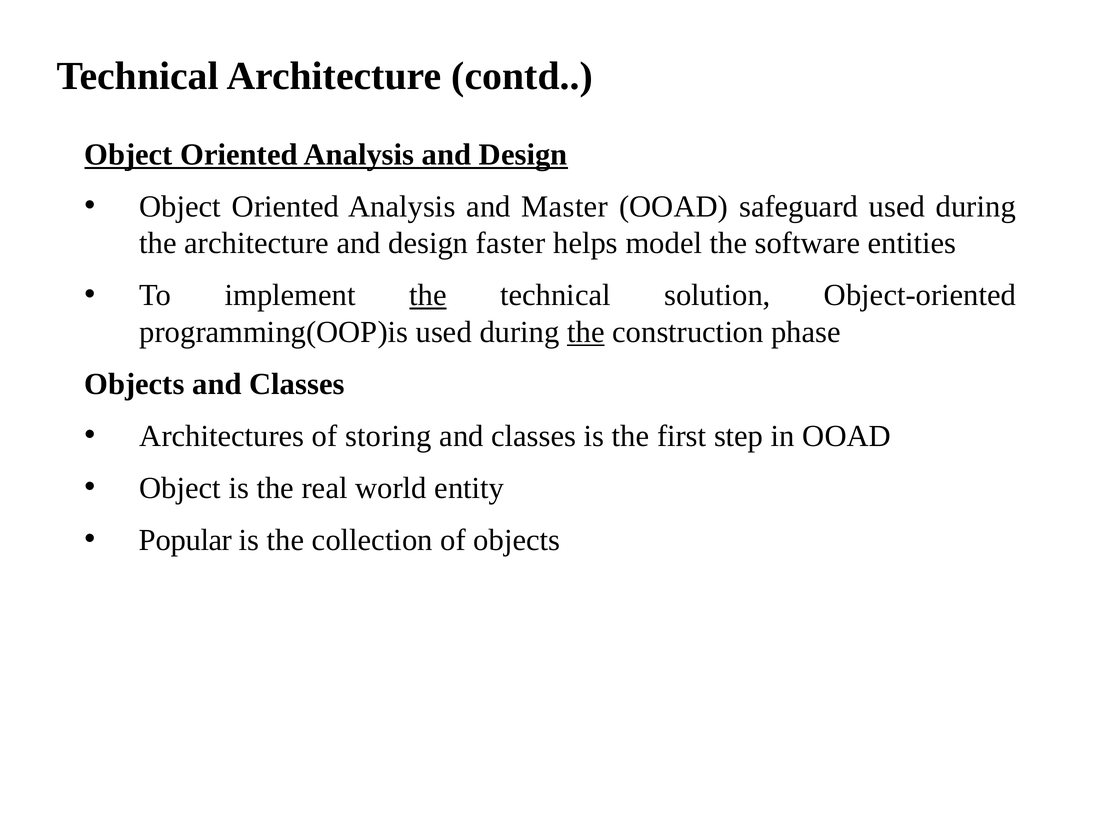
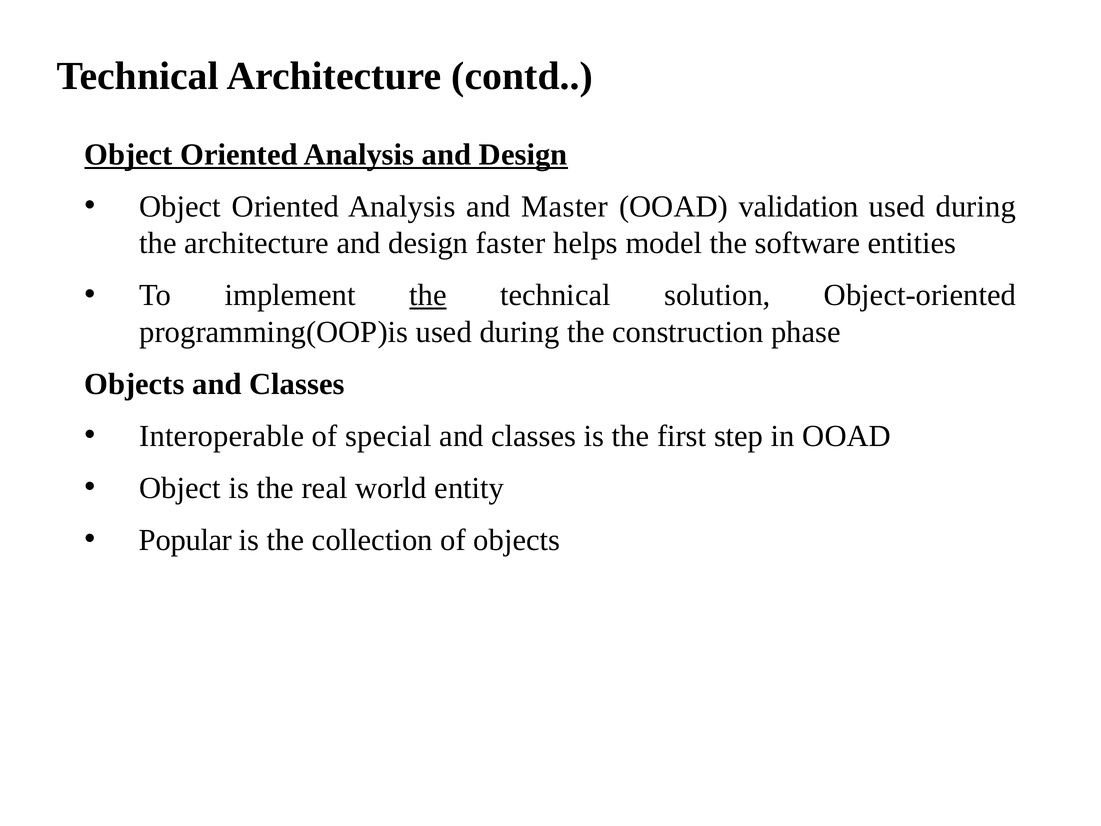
safeguard: safeguard -> validation (799, 206)
the underline: present -> none (586, 332)
Architectures: Architectures -> Interoperable (222, 436)
storing: storing -> special (388, 436)
